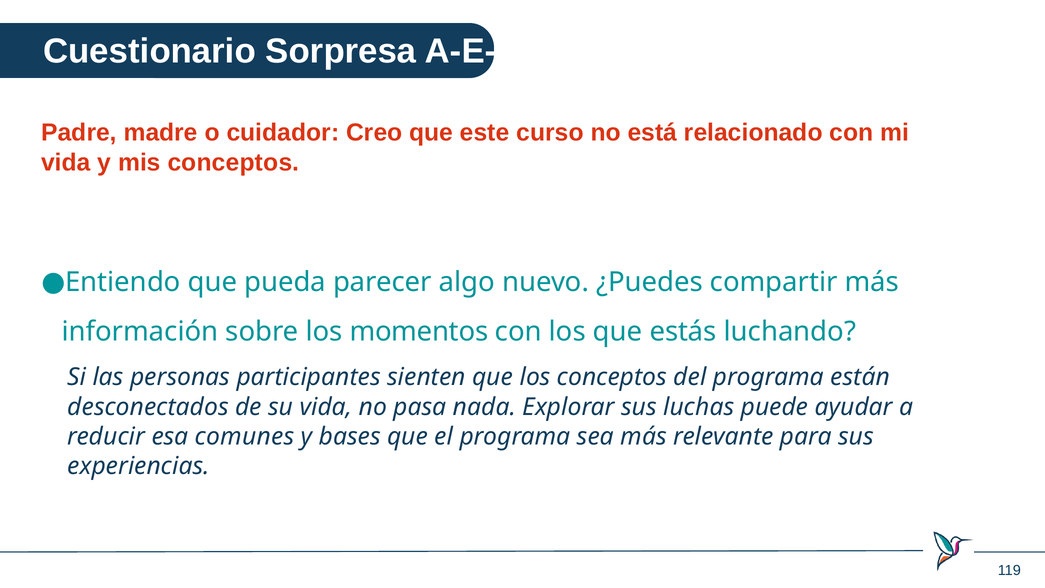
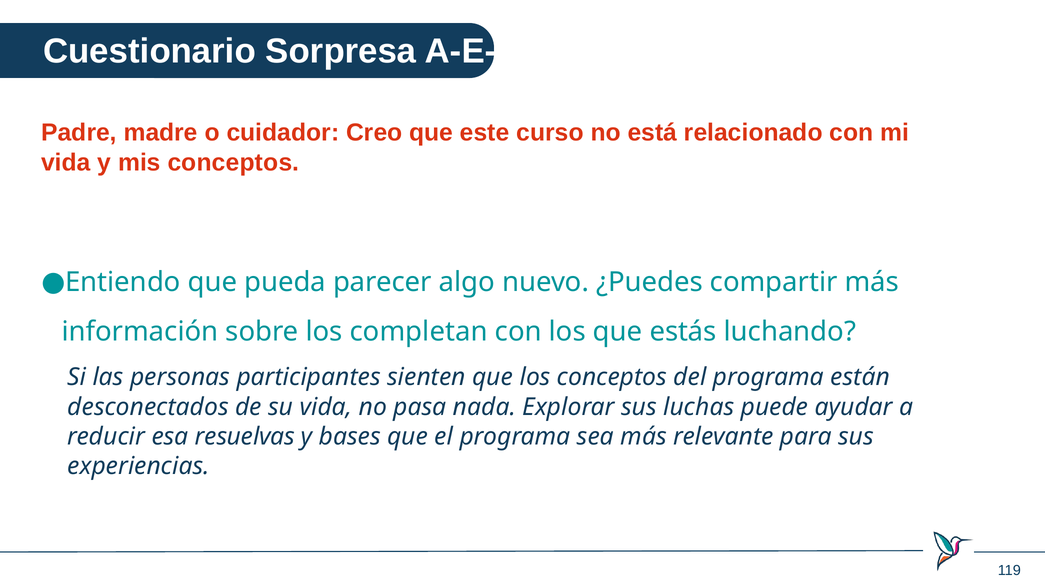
momentos: momentos -> completan (419, 332)
comunes: comunes -> resuelvas (245, 436)
